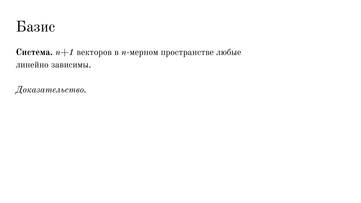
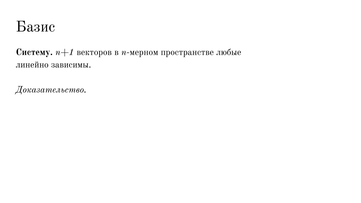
Система: Система -> Систему (34, 52)
